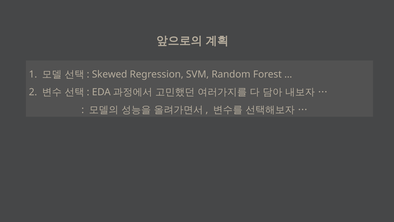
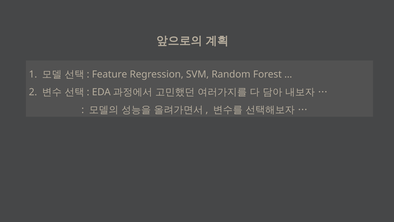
Skewed: Skewed -> Feature (110, 74)
